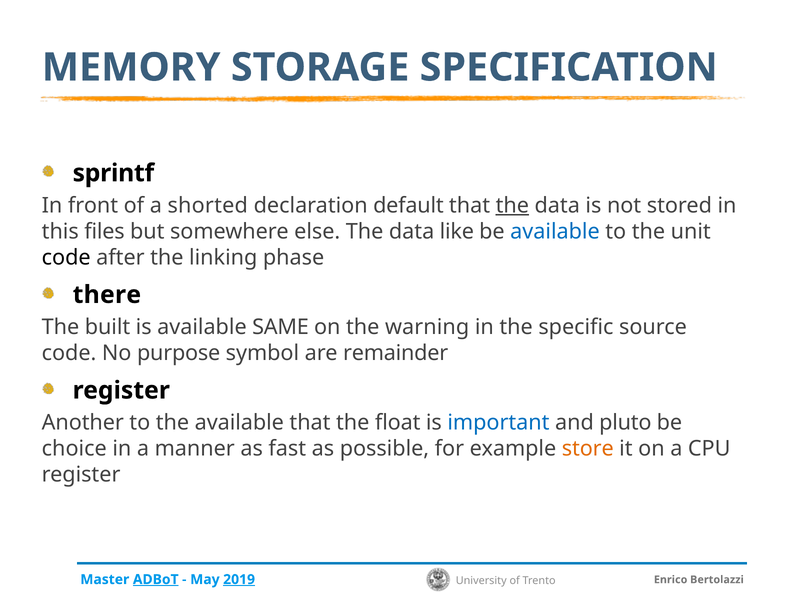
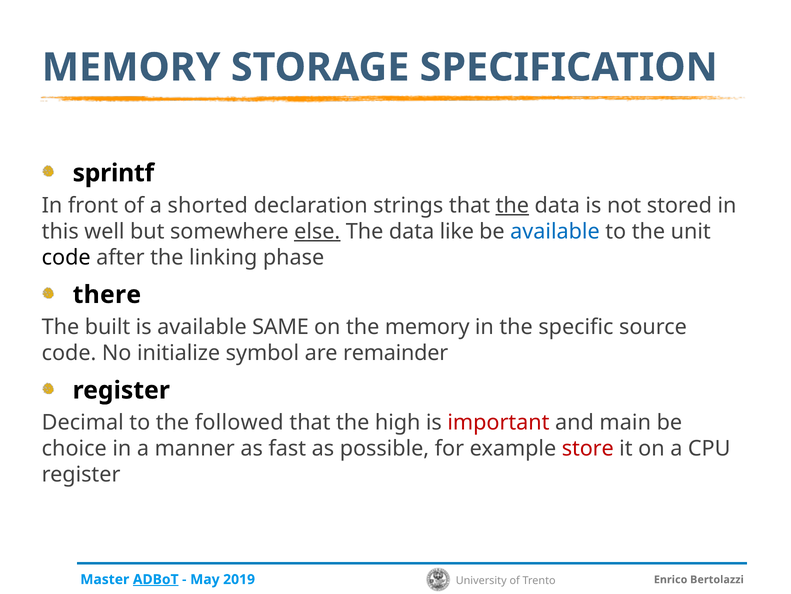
default: default -> strings (408, 205)
files: files -> well (104, 231)
else underline: none -> present (317, 231)
the warning: warning -> memory (427, 327)
purpose: purpose -> initialize (179, 353)
Another: Another -> Decimal (83, 422)
the available: available -> followed (239, 422)
float: float -> high (398, 422)
important colour: blue -> red (498, 422)
pluto: pluto -> main (625, 422)
store colour: orange -> red (588, 448)
2019 underline: present -> none (239, 579)
